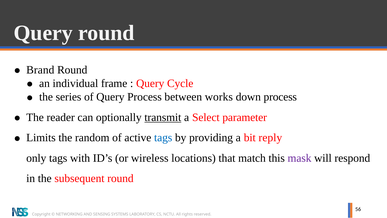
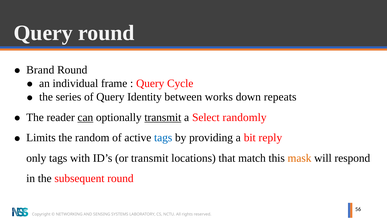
Query Process: Process -> Identity (145, 97)
down process: process -> repeats (280, 97)
can underline: none -> present (85, 117)
parameter: parameter -> randomly (245, 117)
or wireless: wireless -> transmit (150, 158)
mask colour: purple -> orange (300, 158)
